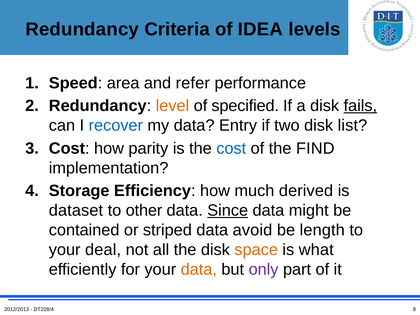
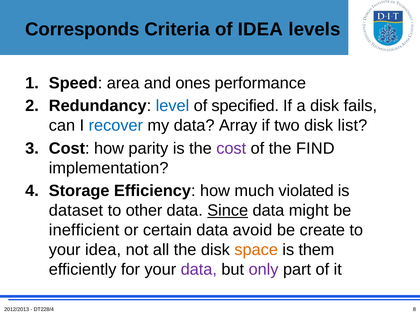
Redundancy: Redundancy -> Corresponds (82, 29)
refer: refer -> ones (193, 83)
level colour: orange -> blue (172, 106)
fails underline: present -> none (360, 106)
Entry: Entry -> Array (238, 126)
cost colour: blue -> purple (231, 148)
derived: derived -> violated (306, 191)
contained: contained -> inefficient (84, 230)
striped: striped -> certain (167, 230)
length: length -> create (322, 230)
your deal: deal -> idea (103, 250)
what: what -> them (316, 250)
data colour: orange -> purple (199, 269)
